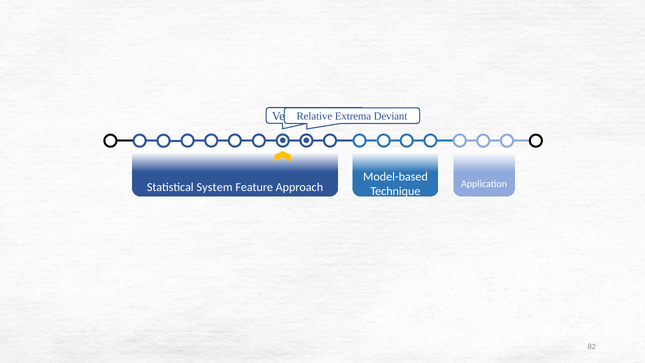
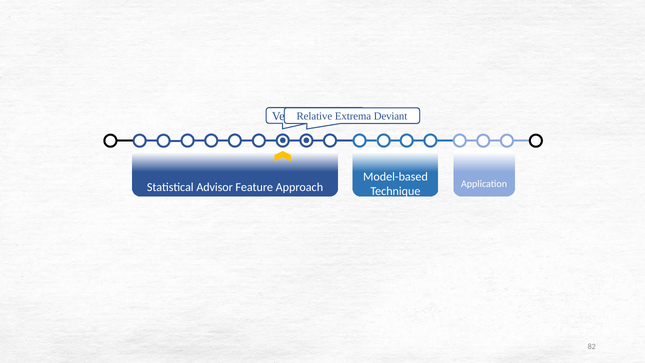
System: System -> Advisor (215, 187)
